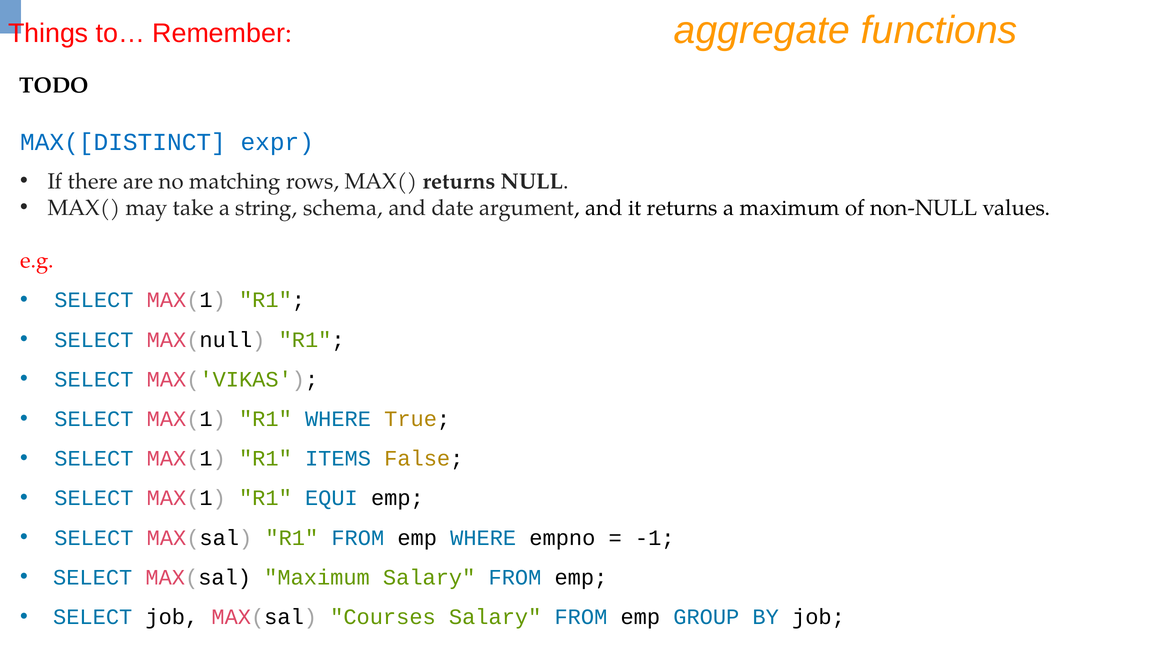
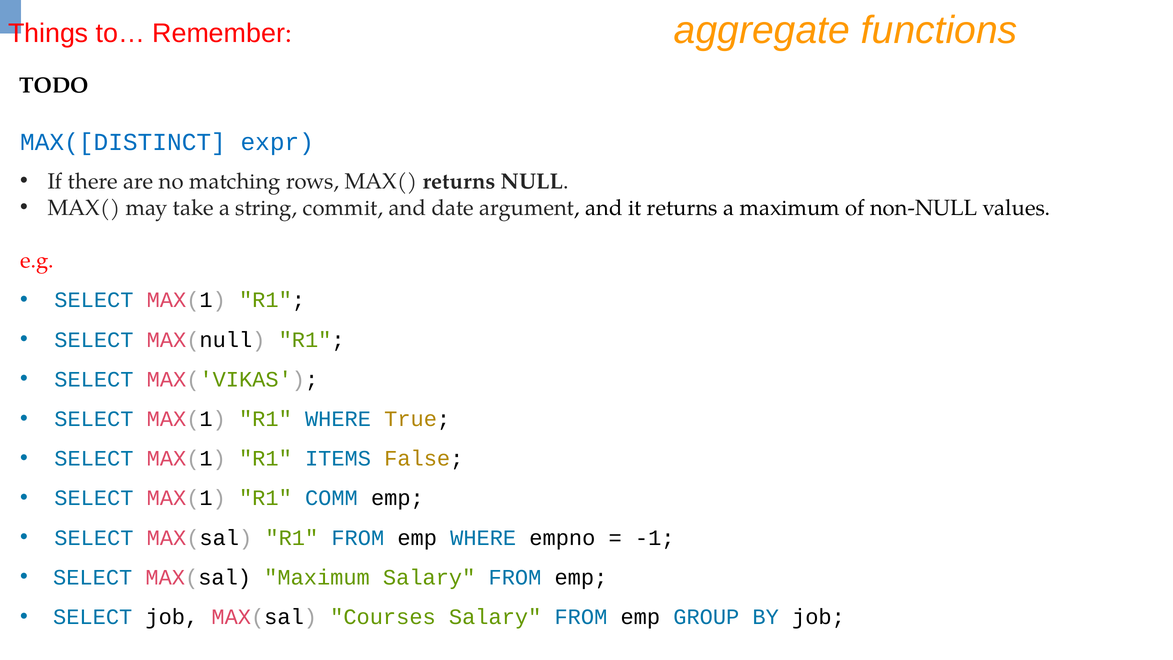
schema: schema -> commit (343, 208)
EQUI: EQUI -> COMM (331, 498)
